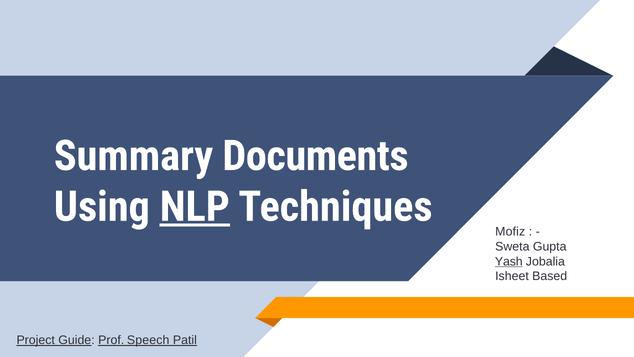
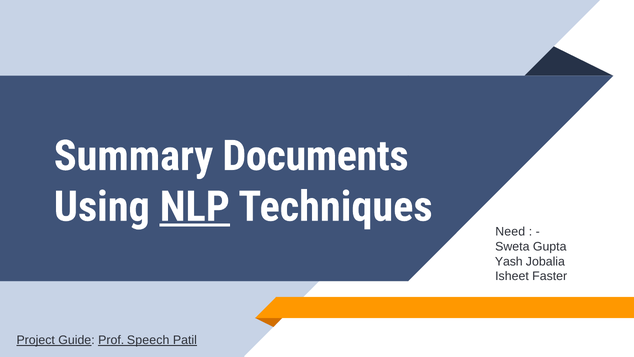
Mofiz: Mofiz -> Need (510, 232)
Yash underline: present -> none (509, 261)
Based: Based -> Faster (550, 276)
